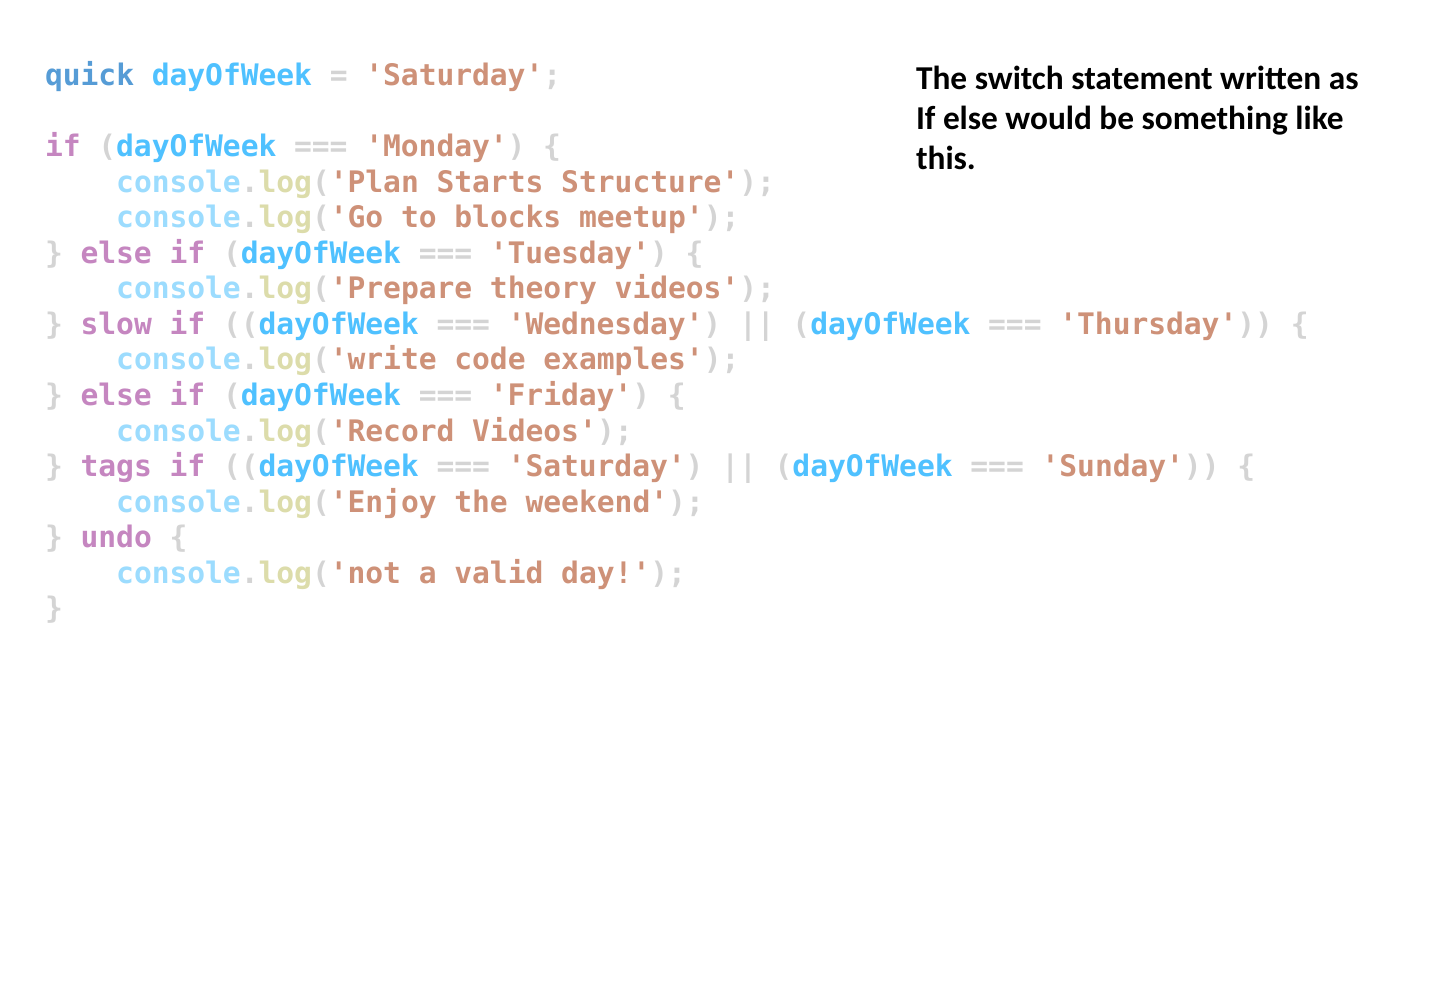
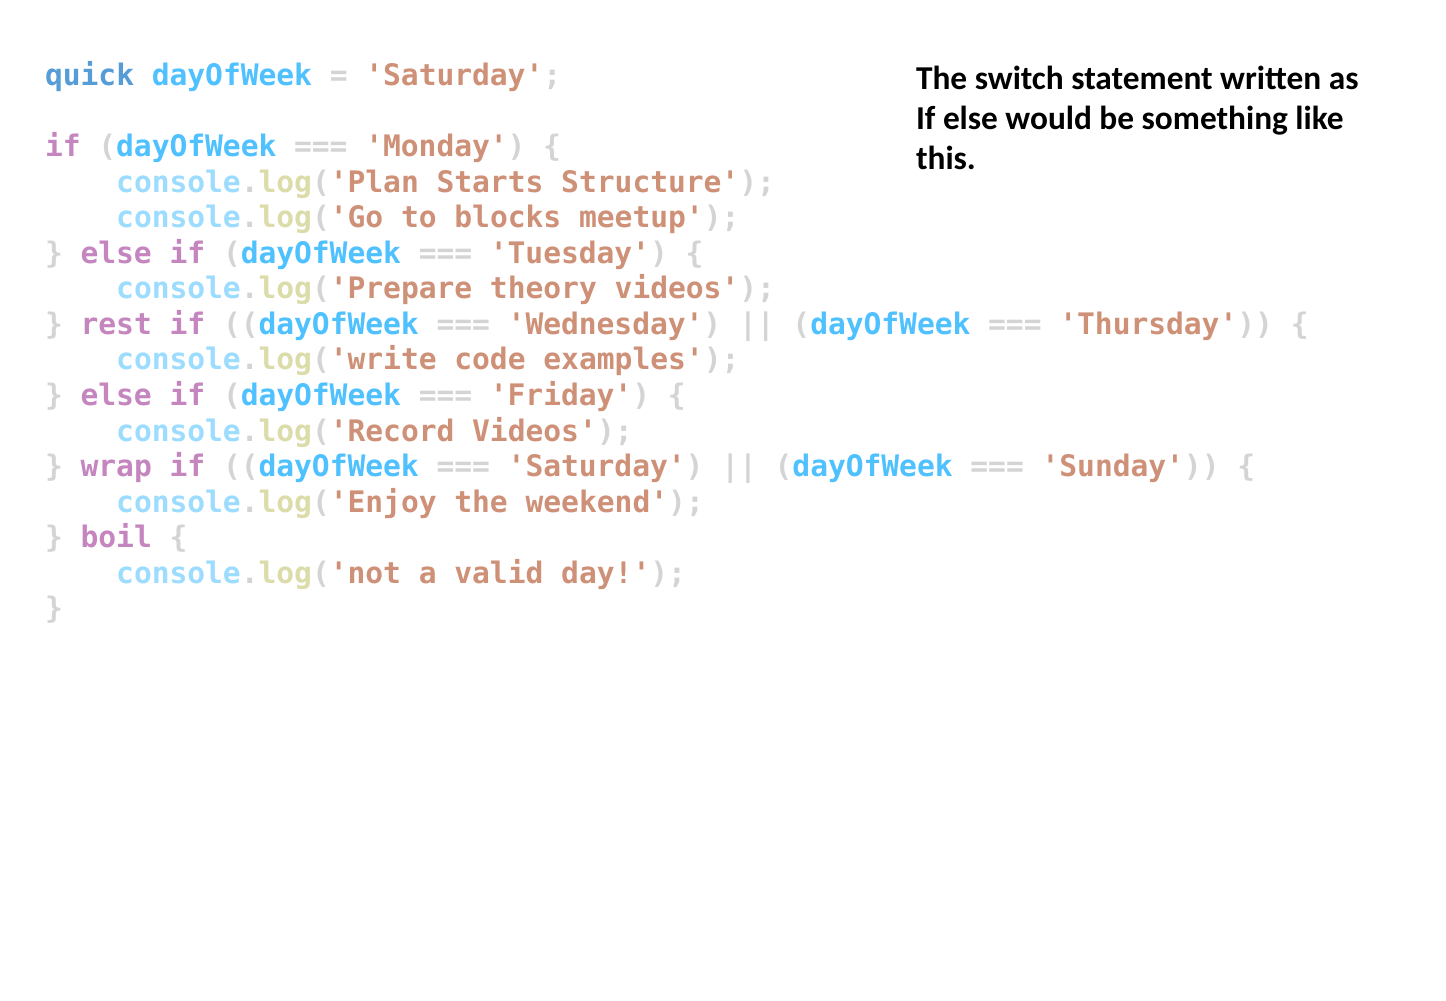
slow: slow -> rest (116, 325)
tags: tags -> wrap (116, 467)
undo: undo -> boil (116, 538)
